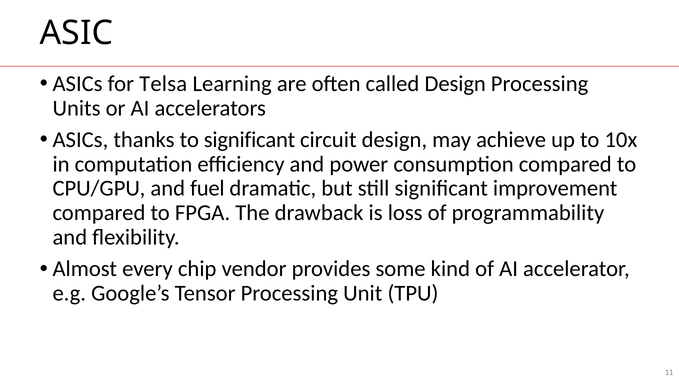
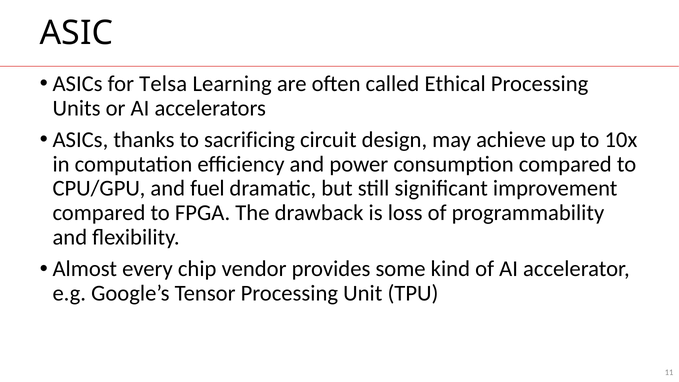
called Design: Design -> Ethical (455, 84)
to significant: significant -> sacrificing (249, 140)
